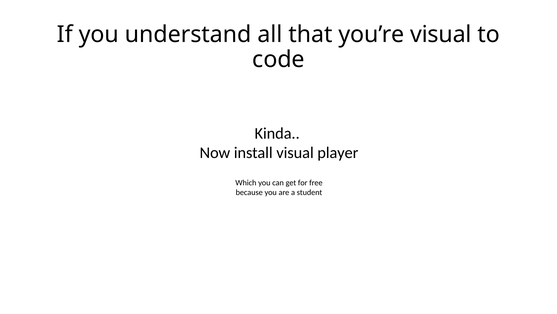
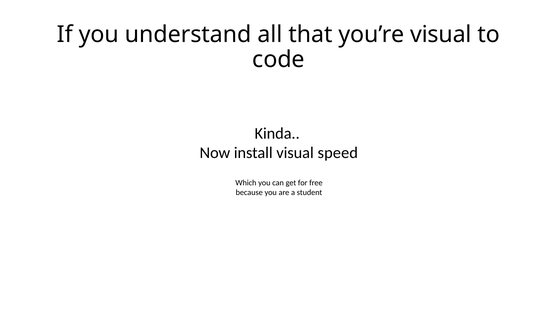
player: player -> speed (338, 153)
